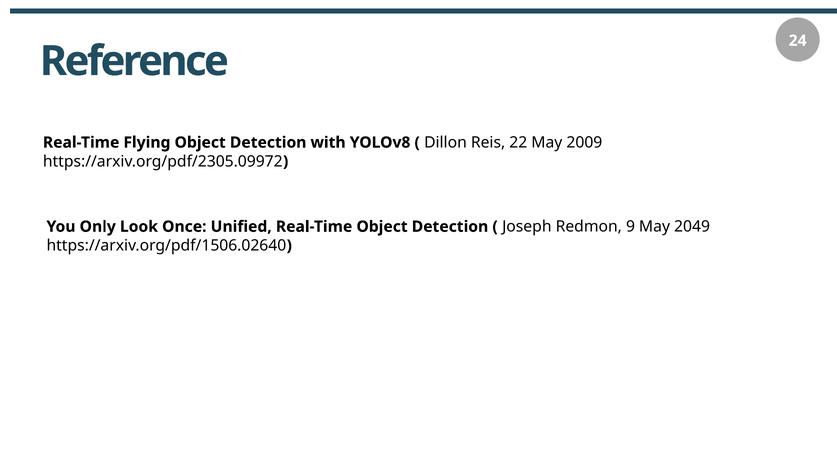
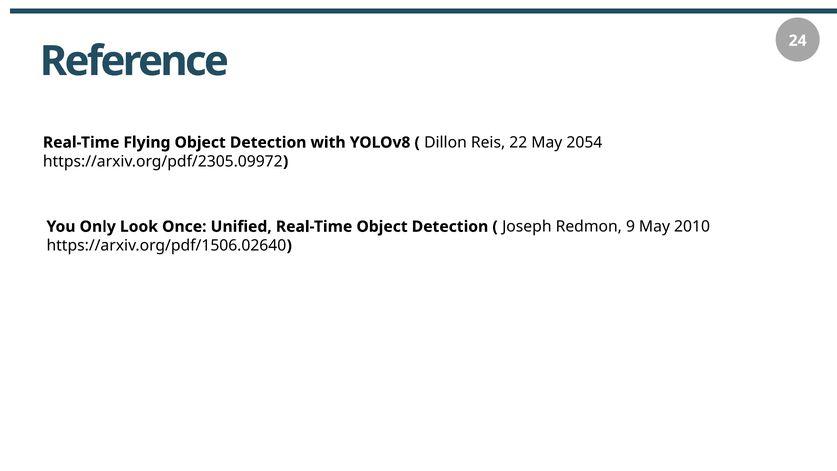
2009: 2009 -> 2054 (584, 142)
2049: 2049 -> 2010 (692, 227)
